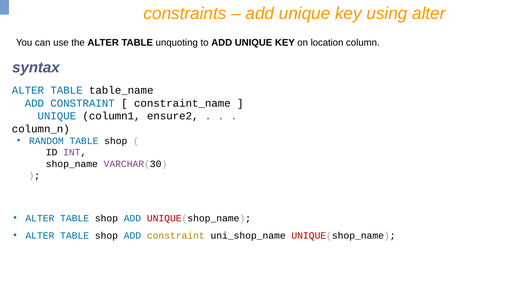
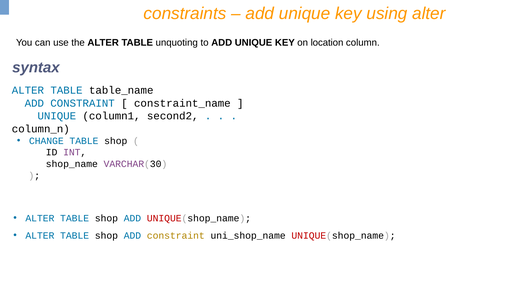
ensure2: ensure2 -> second2 (173, 116)
RANDOM: RANDOM -> CHANGE (46, 141)
